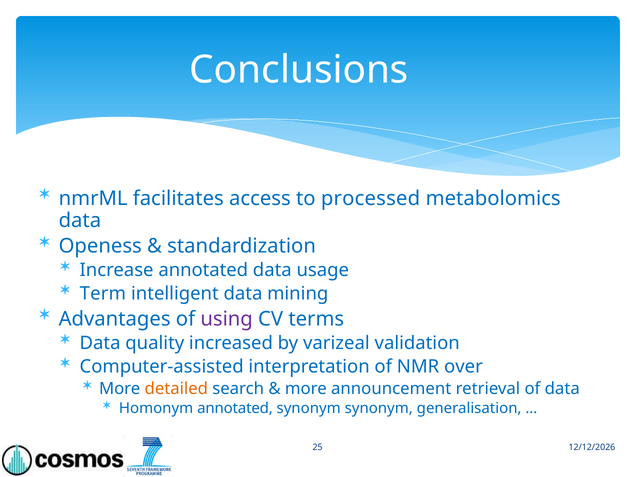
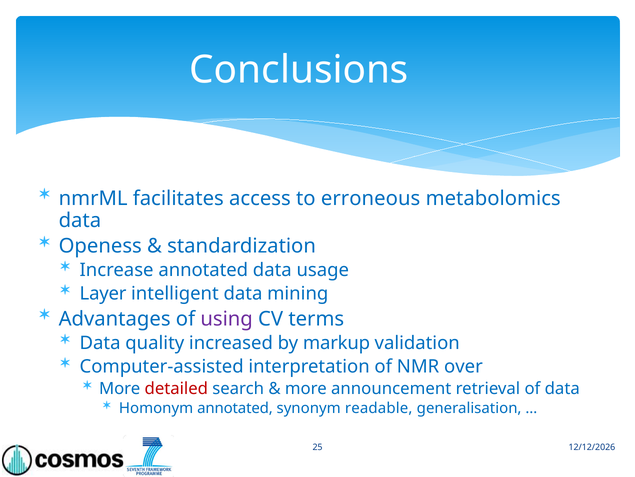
processed: processed -> erroneous (371, 198)
Term: Term -> Layer (103, 293)
varizeal: varizeal -> markup (336, 343)
detailed colour: orange -> red (176, 388)
synonym synonym: synonym -> readable (379, 408)
